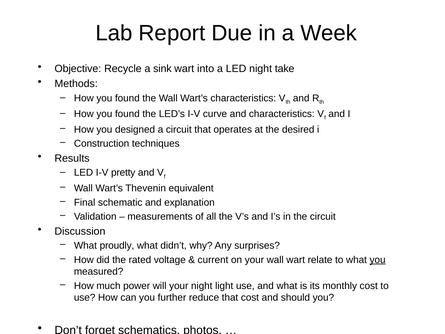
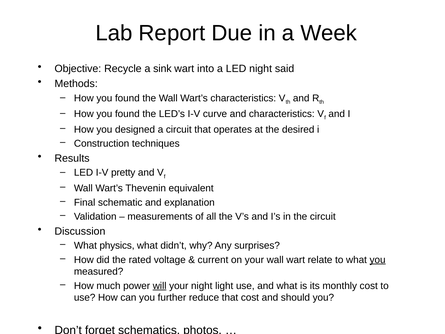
take: take -> said (285, 69)
proudly: proudly -> physics (117, 246)
will underline: none -> present (160, 286)
